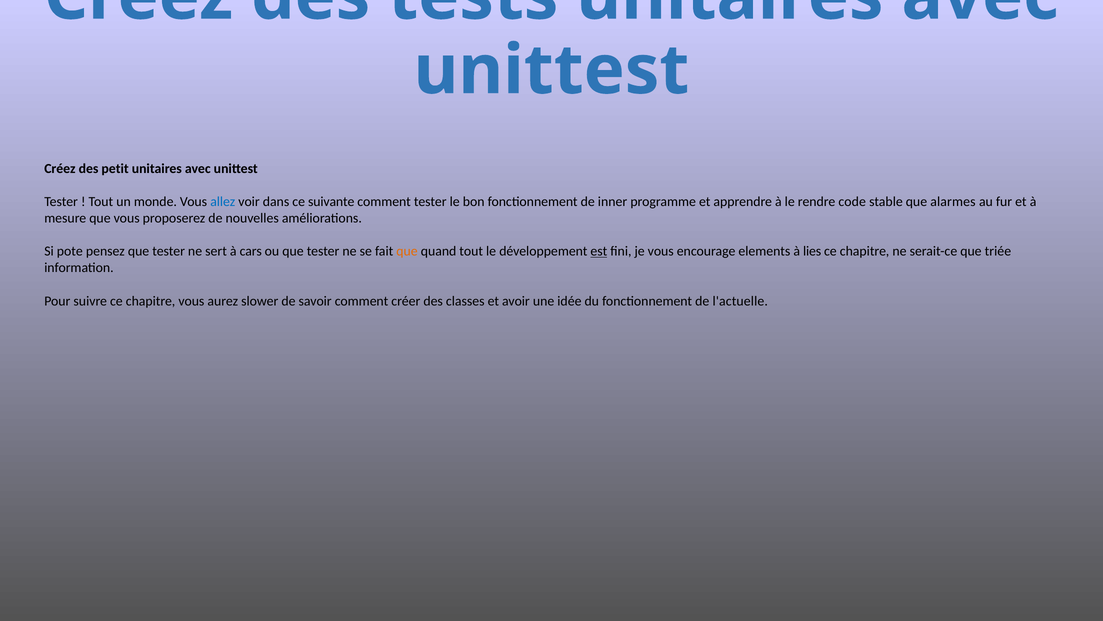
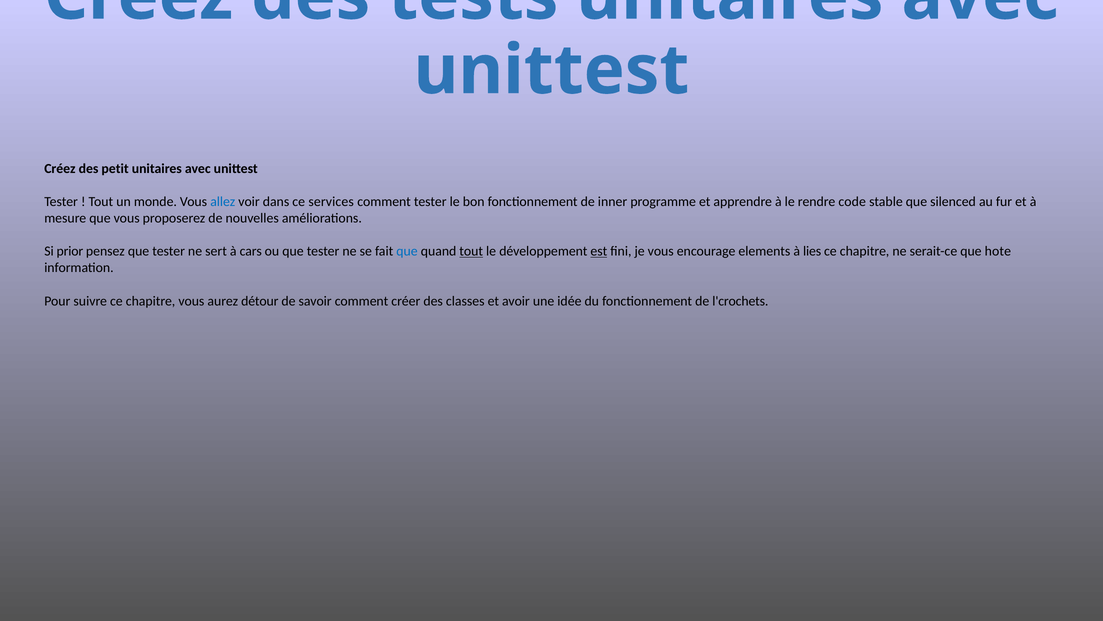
suivante: suivante -> services (331, 201)
alarmes: alarmes -> silenced (953, 201)
pote: pote -> prior (70, 251)
que colour: orange -> blue (407, 251)
tout underline: none -> present (471, 251)
triée: triée -> hote (998, 251)
slower: slower -> détour (260, 301)
l'actuelle: l'actuelle -> l'crochets (740, 301)
